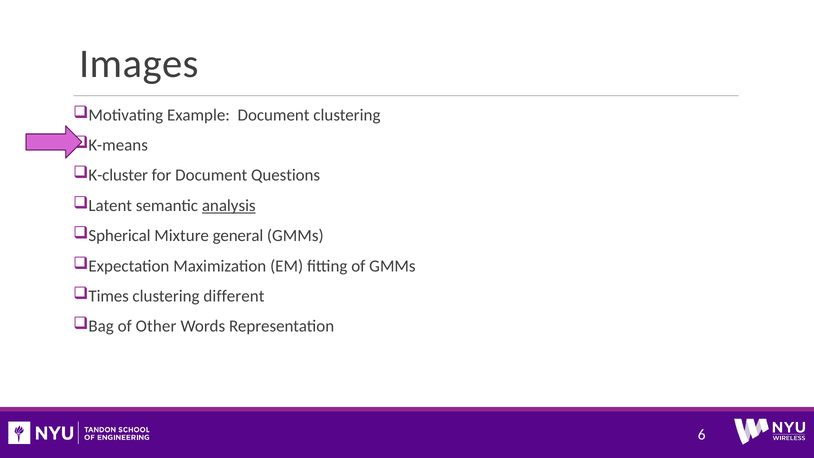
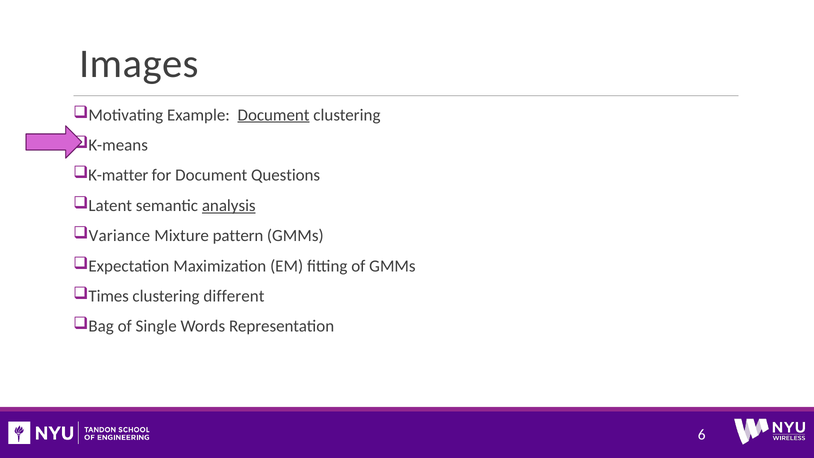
Document underline: none -> present (274, 115)
K-cluster: K-cluster -> K-matter (118, 175)
Spherical: Spherical -> Variance (119, 236)
general: general -> pattern (238, 236)
Other: Other -> Single (156, 326)
